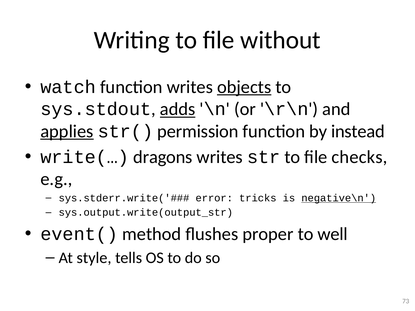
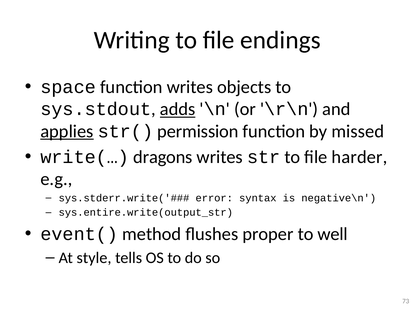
without: without -> endings (280, 40)
watch: watch -> space (68, 87)
objects underline: present -> none (244, 87)
instead: instead -> missed (358, 131)
checks: checks -> harder (360, 157)
tricks: tricks -> syntax (258, 198)
negative\n underline: present -> none (339, 198)
sys.output.write(output_str: sys.output.write(output_str -> sys.entire.write(output_str (146, 213)
